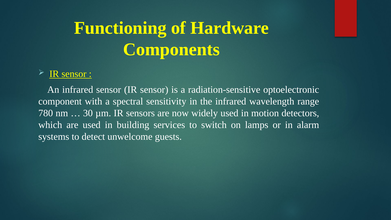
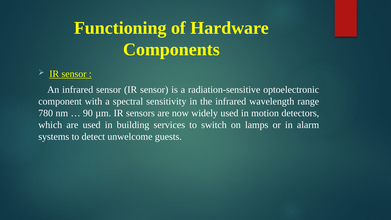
30: 30 -> 90 (88, 113)
